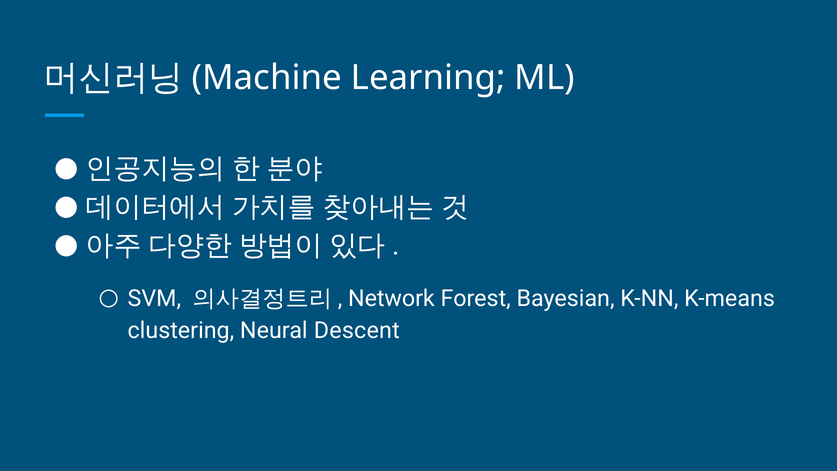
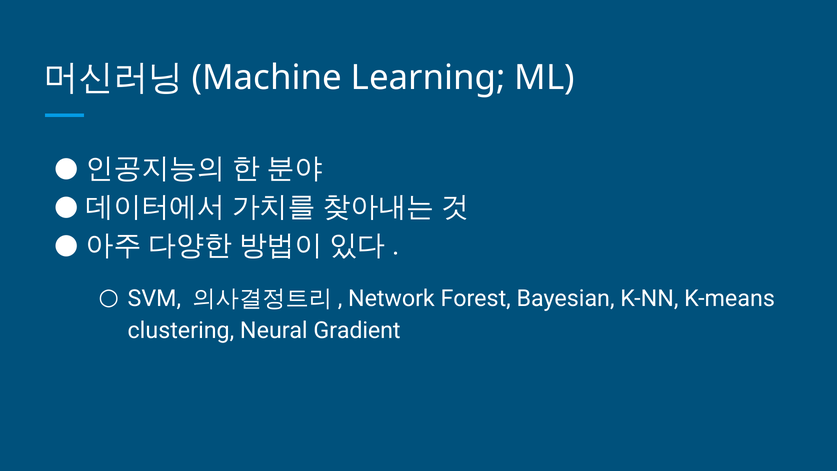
Descent: Descent -> Gradient (357, 331)
